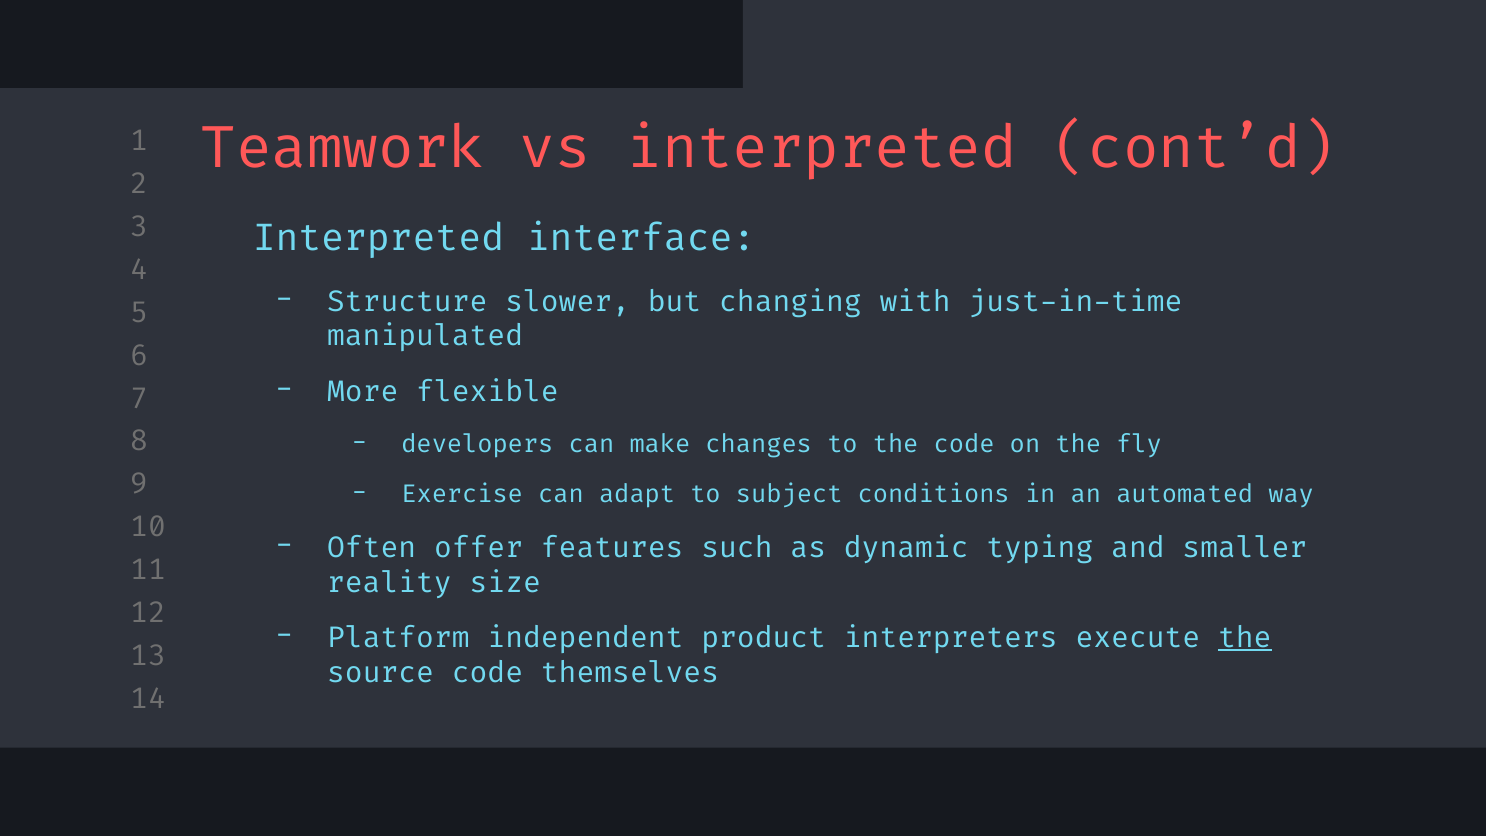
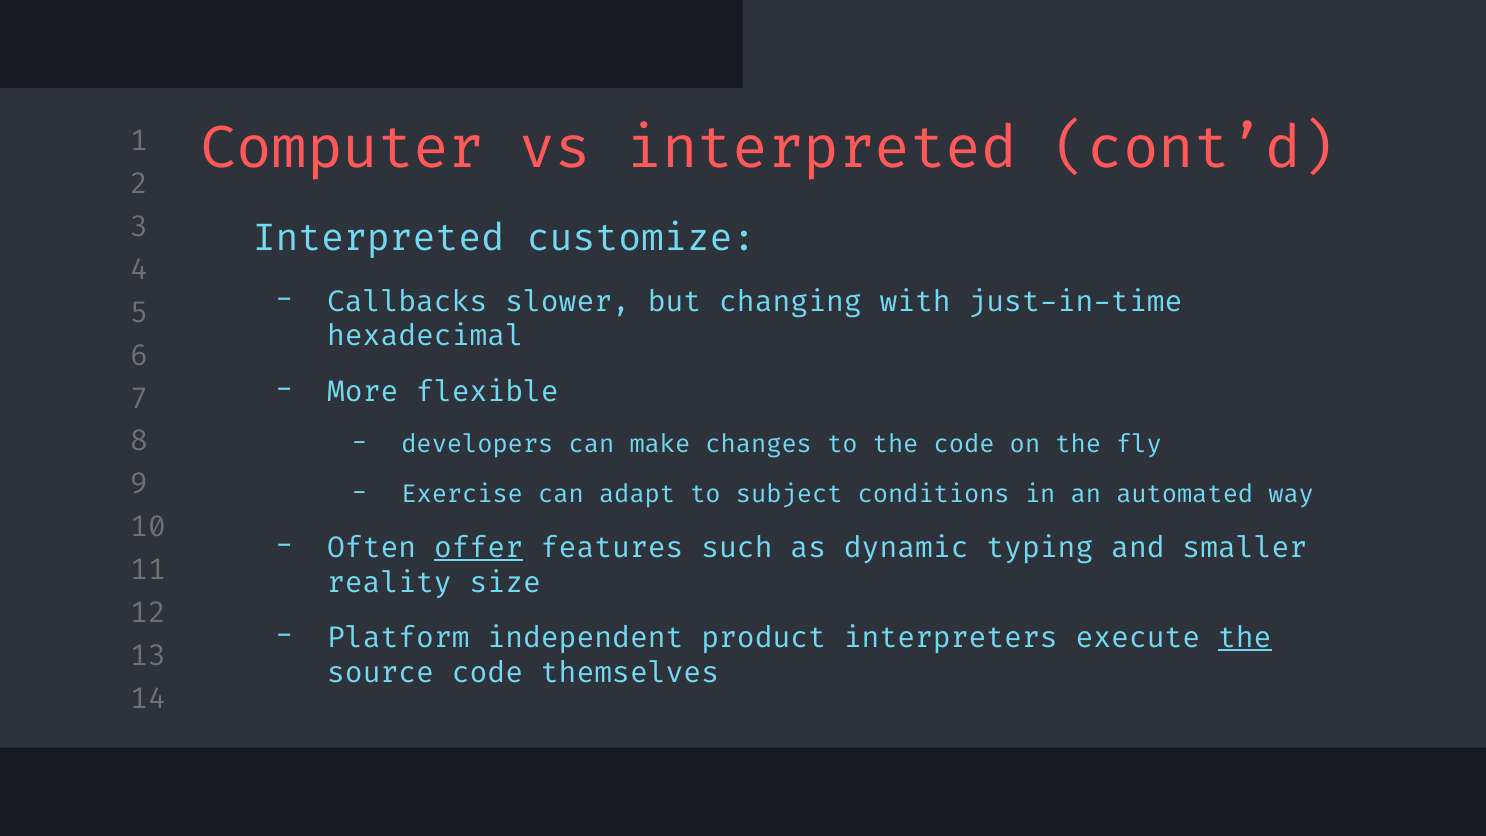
Teamwork: Teamwork -> Computer (343, 148)
interface: interface -> customize (641, 238)
Structure: Structure -> Callbacks (407, 302)
manipulated: manipulated -> hexadecimal (425, 336)
offer underline: none -> present (479, 548)
